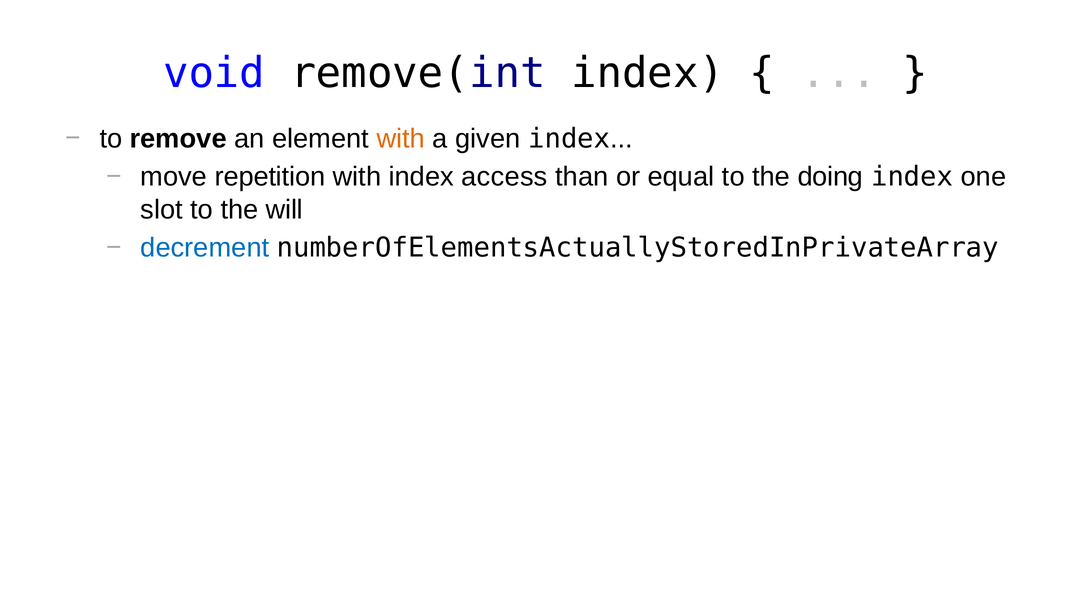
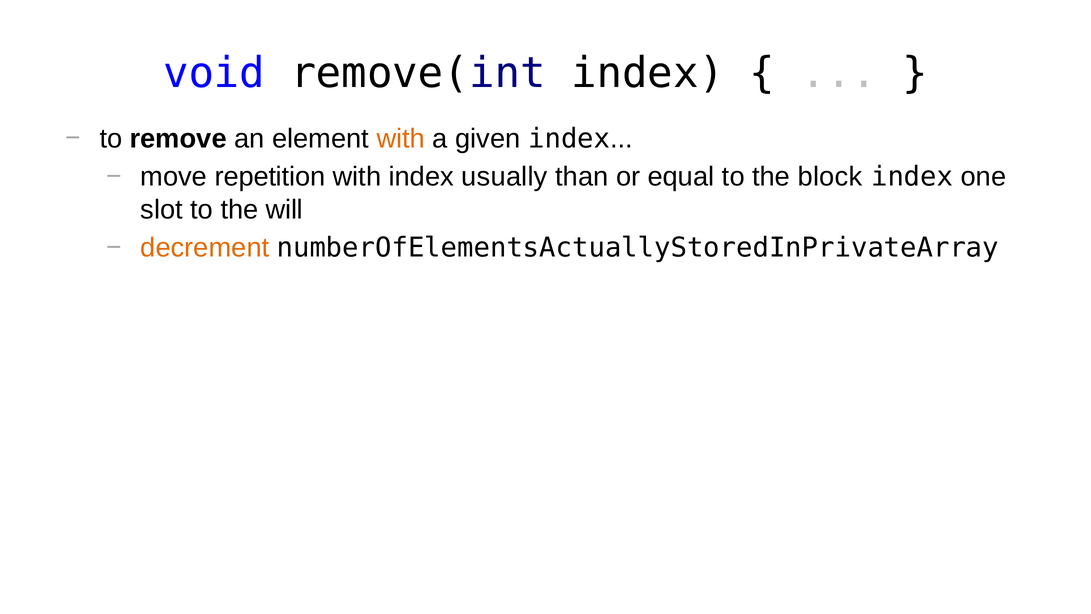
access: access -> usually (505, 177)
doing: doing -> block (830, 177)
decrement colour: blue -> orange (205, 248)
